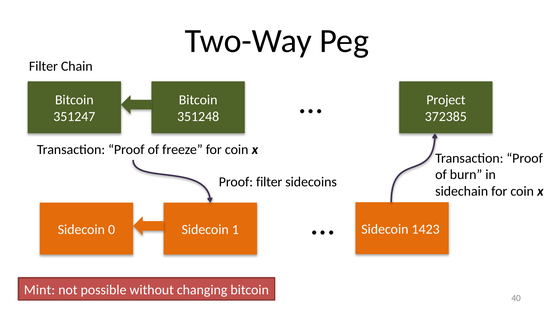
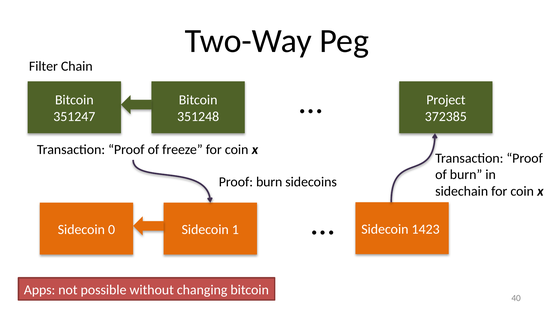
Proof filter: filter -> burn (269, 182)
Mint: Mint -> Apps (40, 290)
